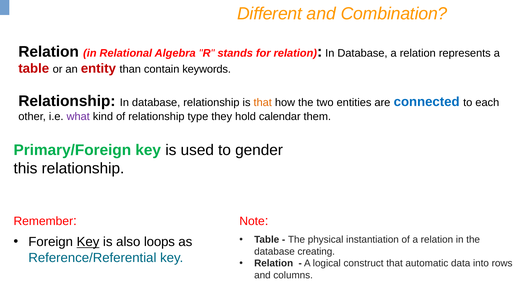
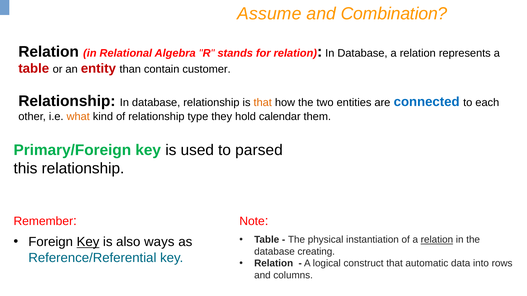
Different: Different -> Assume (269, 14)
keywords: keywords -> customer (207, 69)
what colour: purple -> orange (78, 117)
gender: gender -> parsed (259, 150)
relation underline: none -> present (437, 240)
loops: loops -> ways (159, 242)
